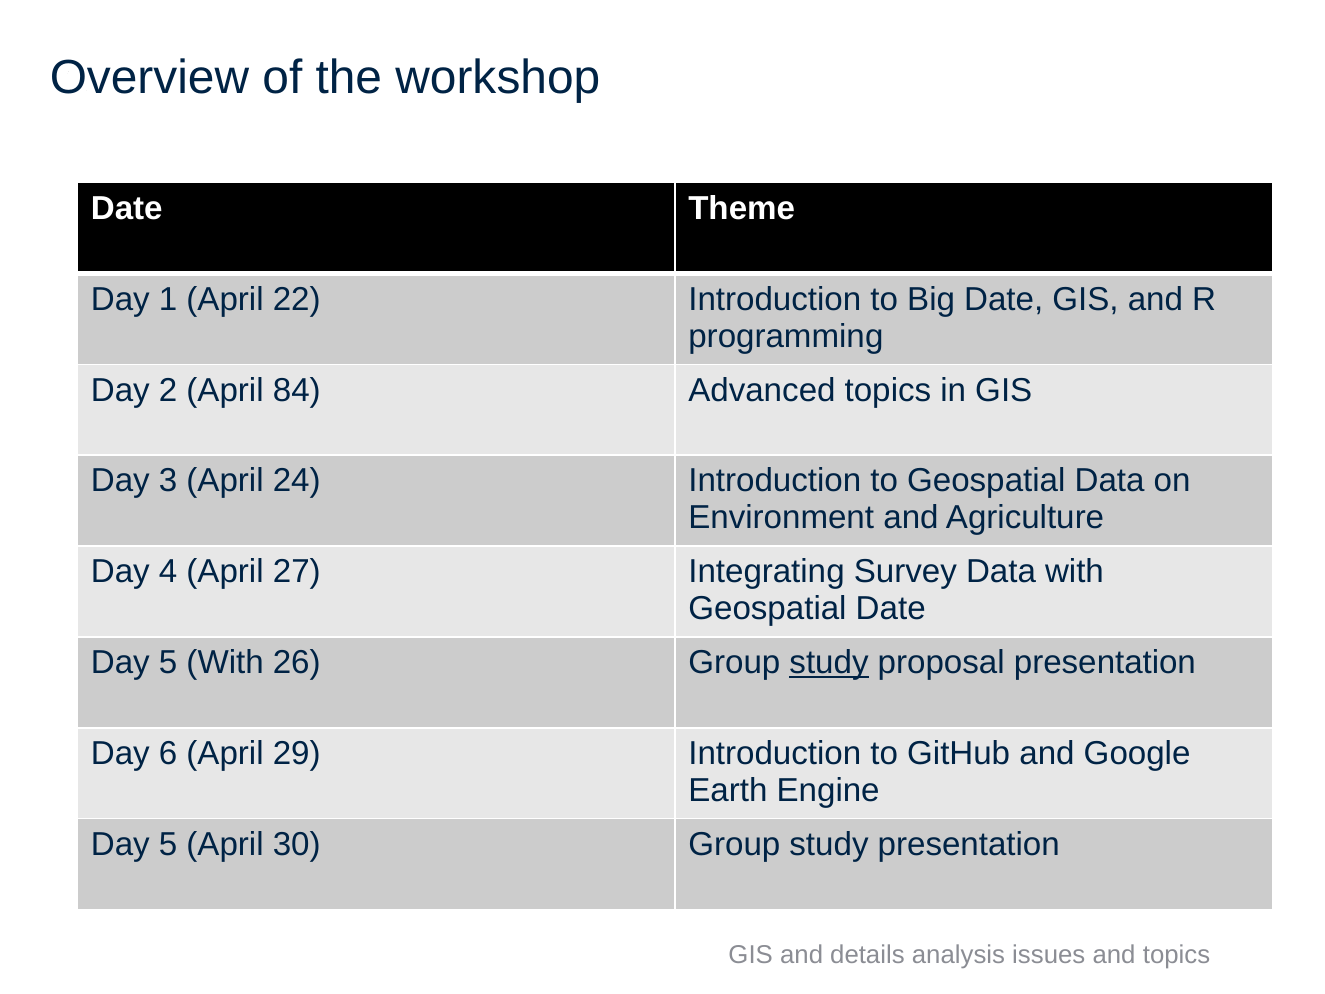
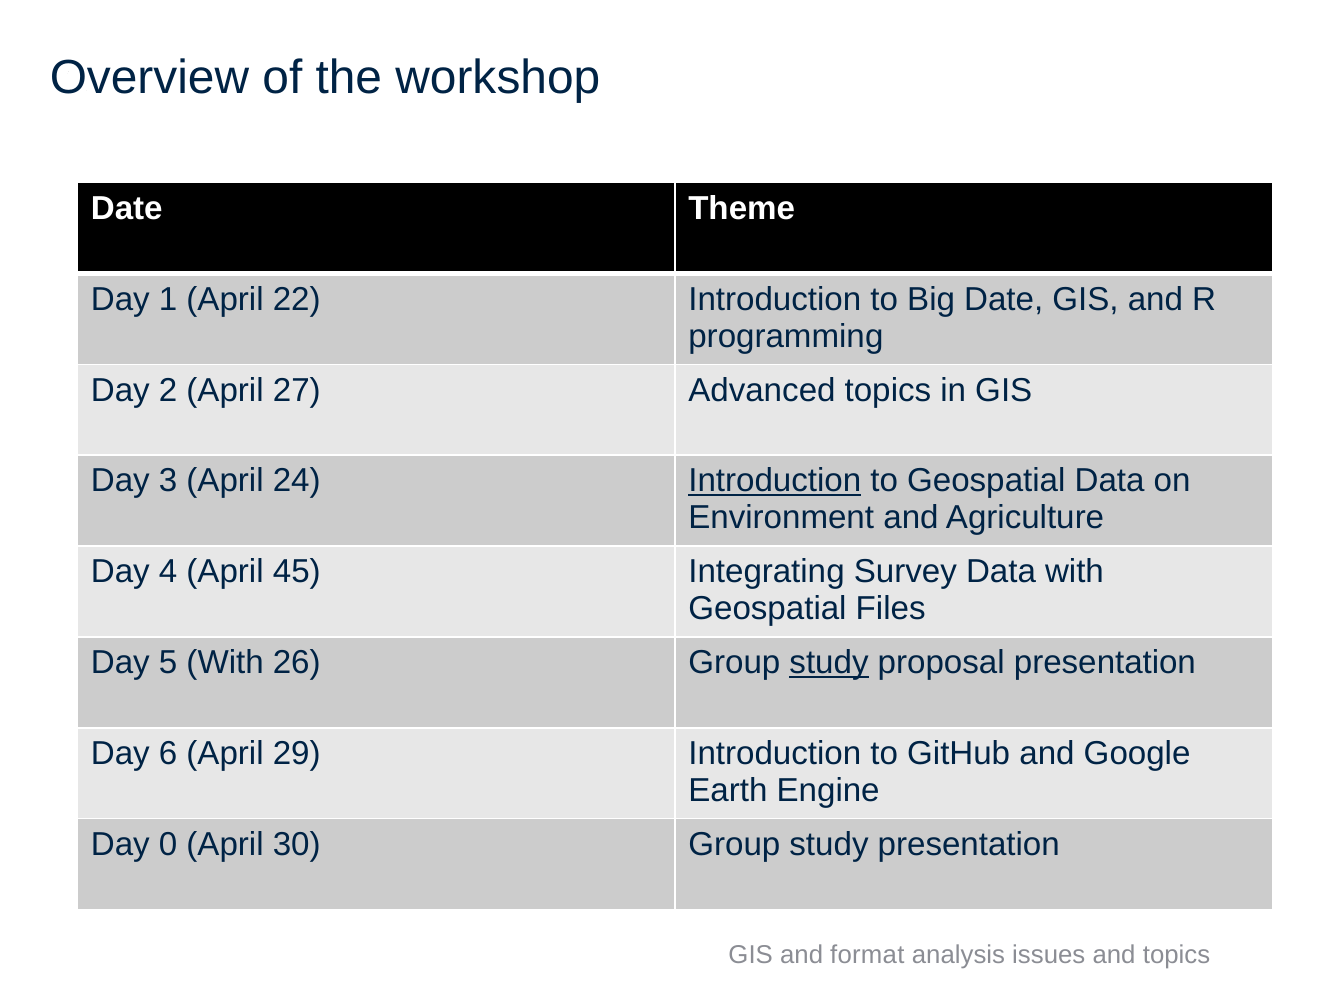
84: 84 -> 27 (297, 390)
Introduction underline: none -> present (775, 481)
27: 27 -> 45 (297, 572)
Geospatial Date: Date -> Files (891, 609)
5: 5 -> 0 (168, 844)
details: details -> format (867, 955)
